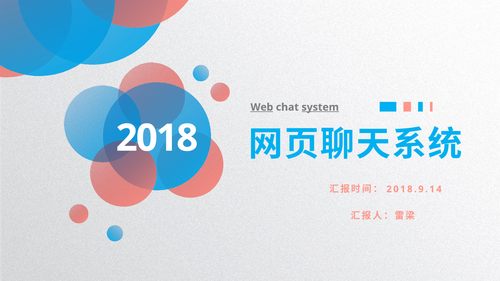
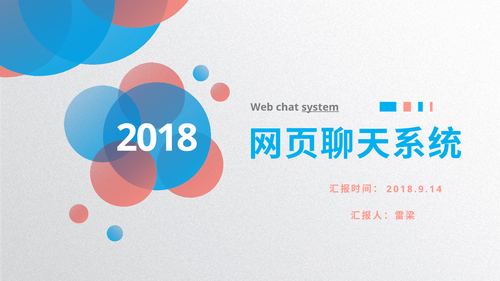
Web underline: present -> none (262, 107)
